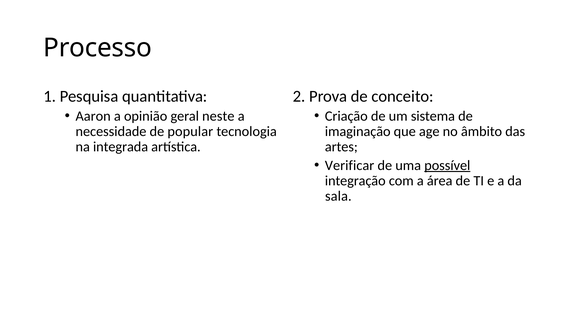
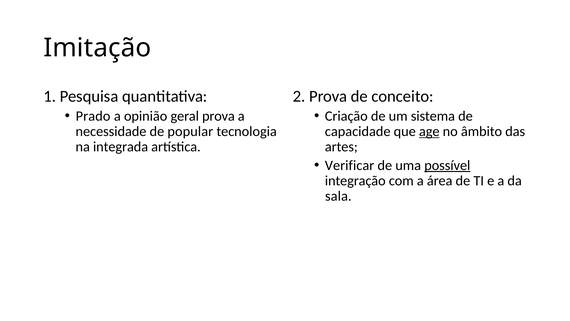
Processo: Processo -> Imitação (97, 48)
Aaron: Aaron -> Prado (93, 116)
geral neste: neste -> prova (218, 116)
imaginação: imaginação -> capacidade (358, 131)
age underline: none -> present (429, 131)
